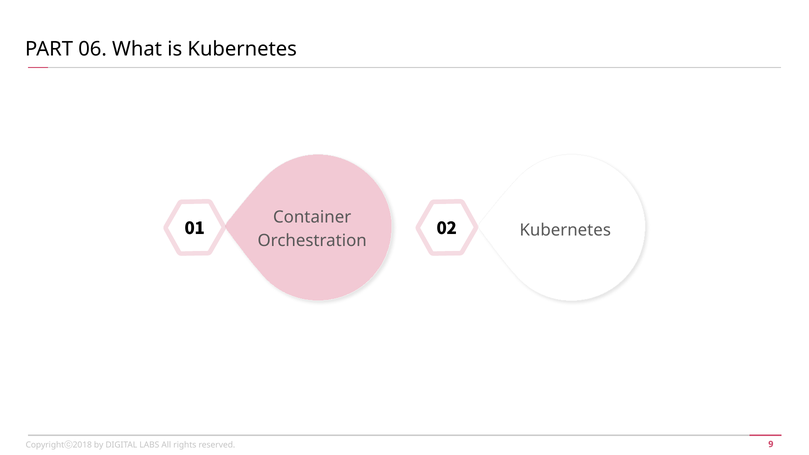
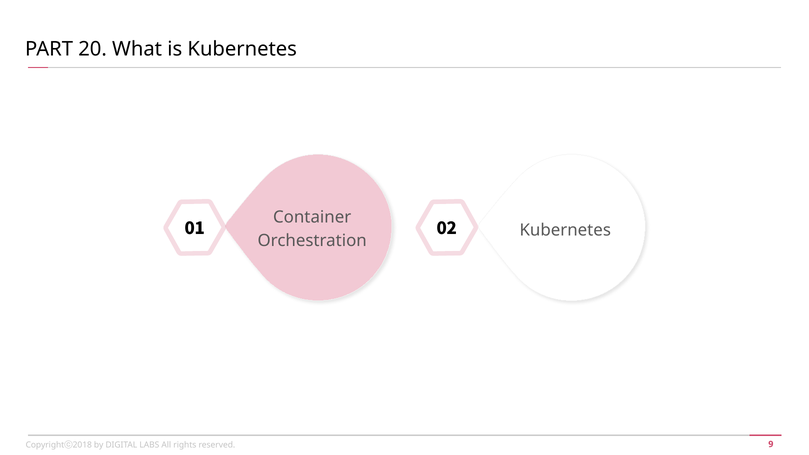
06: 06 -> 20 (93, 49)
